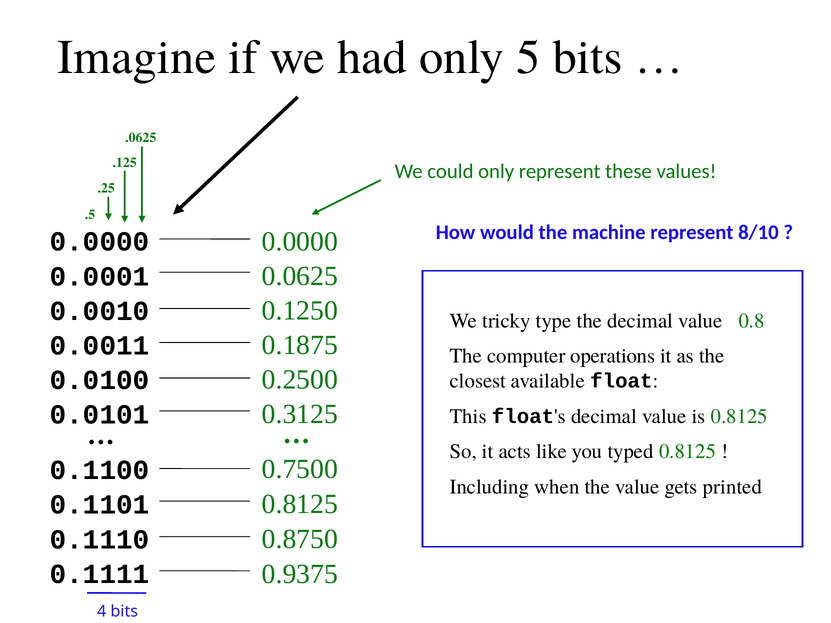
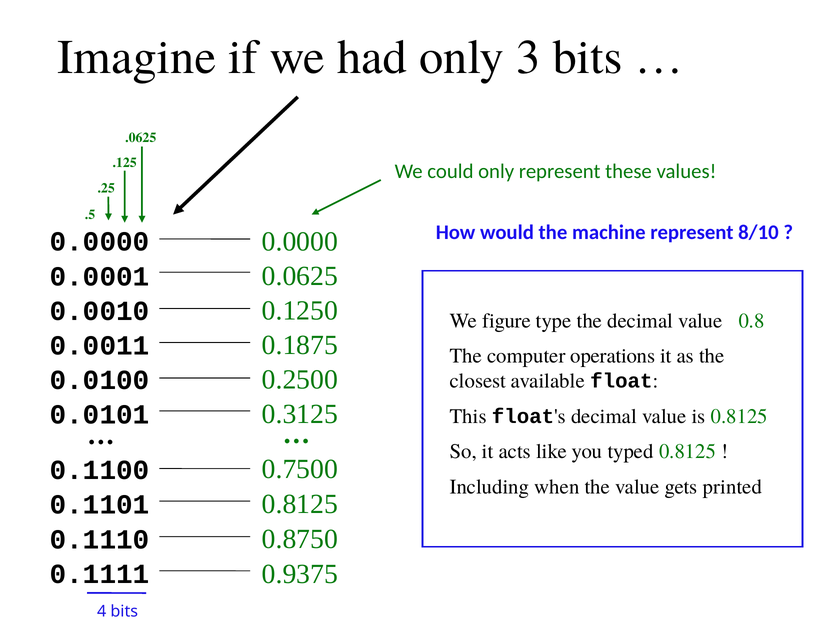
5: 5 -> 3 (528, 57)
tricky: tricky -> figure (507, 321)
